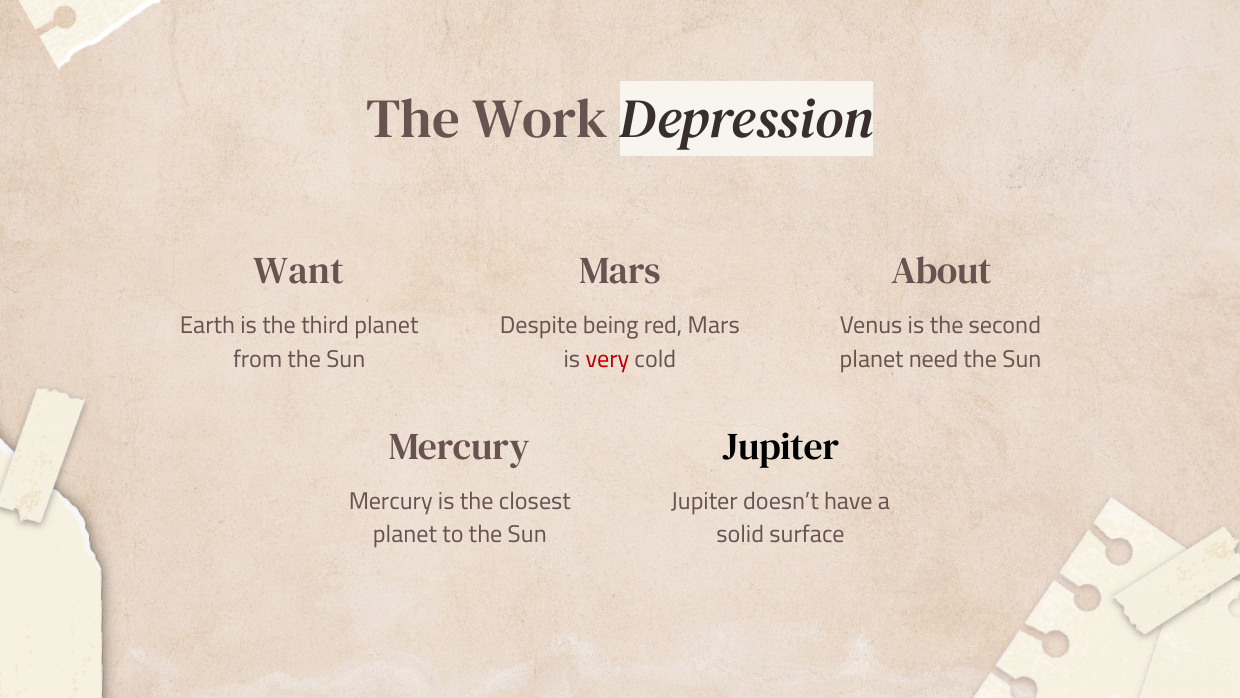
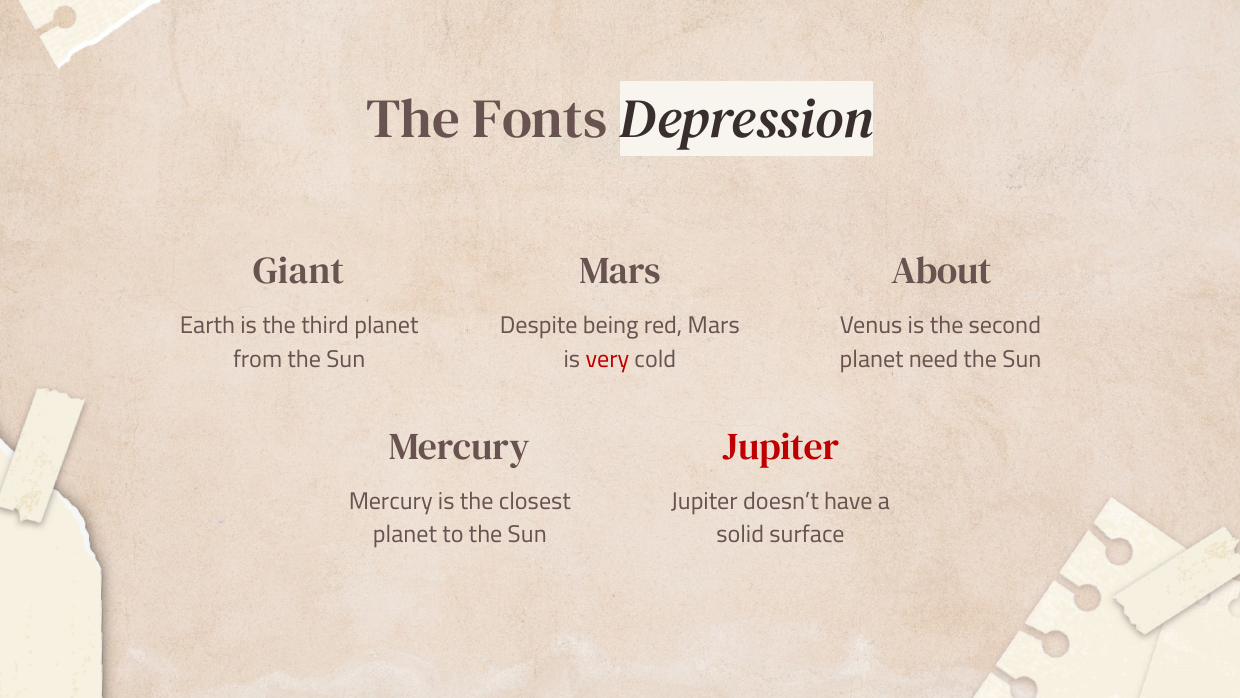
Work: Work -> Fonts (540, 120)
Want: Want -> Giant (299, 271)
Jupiter colour: black -> red (781, 446)
